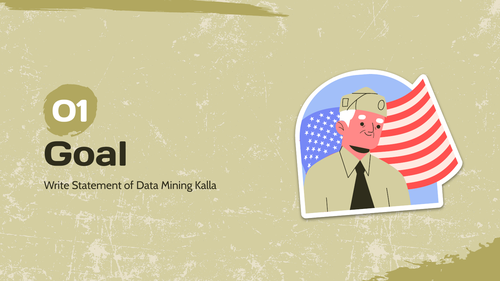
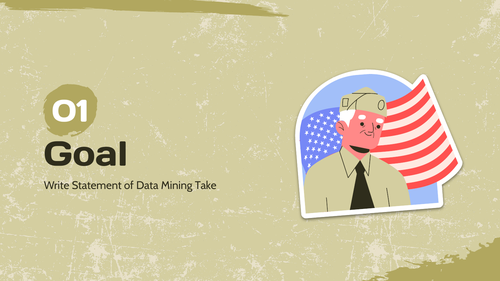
Kalla: Kalla -> Take (206, 186)
